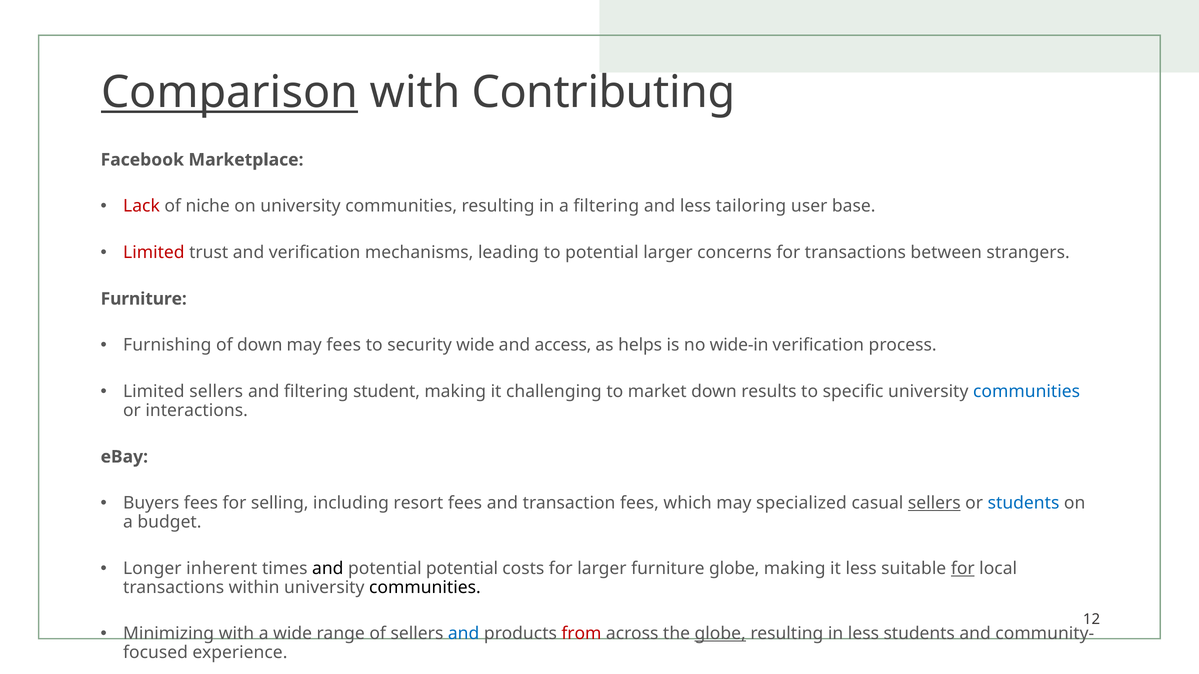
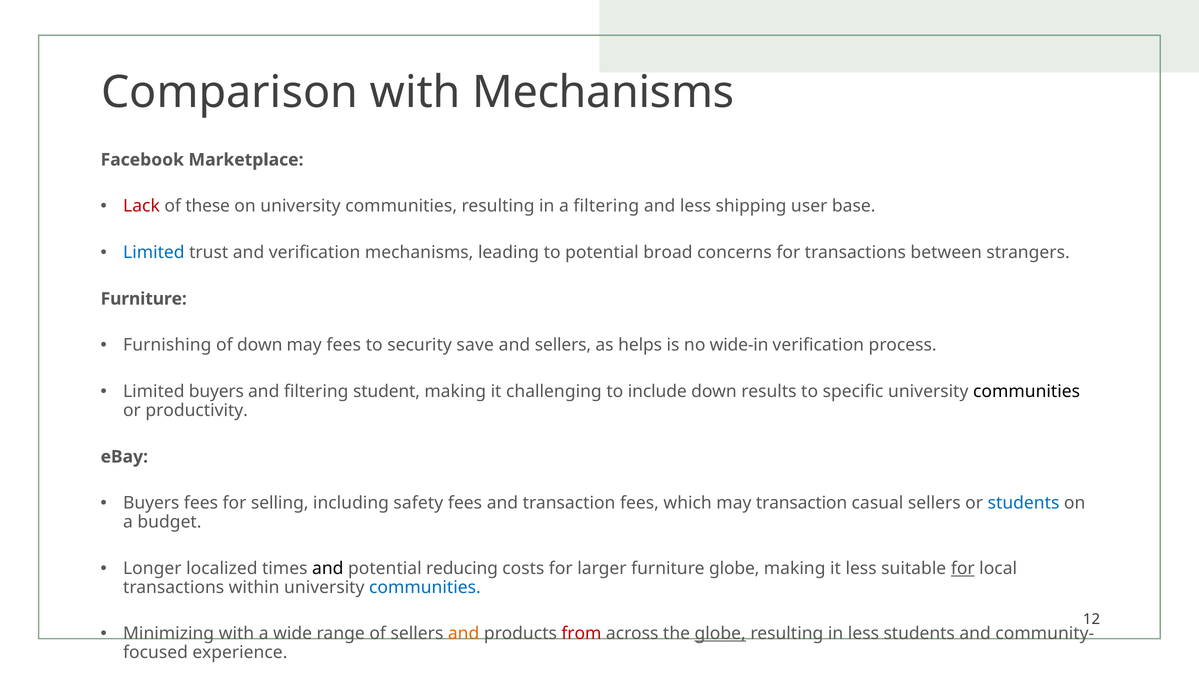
Comparison underline: present -> none (229, 93)
with Contributing: Contributing -> Mechanisms (603, 93)
niche: niche -> these (208, 206)
tailoring: tailoring -> shipping (751, 206)
Limited colour: red -> blue (154, 253)
potential larger: larger -> broad (668, 253)
security wide: wide -> save (475, 345)
and access: access -> sellers (563, 345)
Limited sellers: sellers -> buyers (216, 392)
market: market -> include (657, 392)
communities colour: blue -> black (1027, 392)
interactions: interactions -> productivity (197, 411)
resort: resort -> safety (418, 503)
may specialized: specialized -> transaction (802, 503)
sellers underline: present -> none (934, 503)
inherent: inherent -> localized (222, 569)
potential potential: potential -> reducing (462, 569)
communities colour: black -> blue (425, 588)
and colour: blue -> orange (464, 634)
